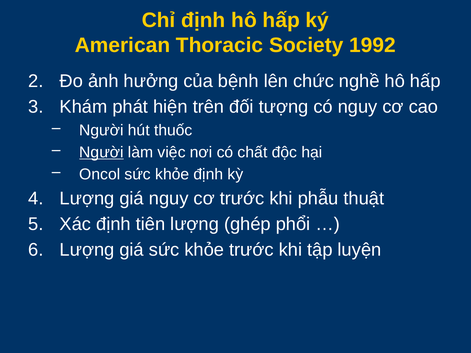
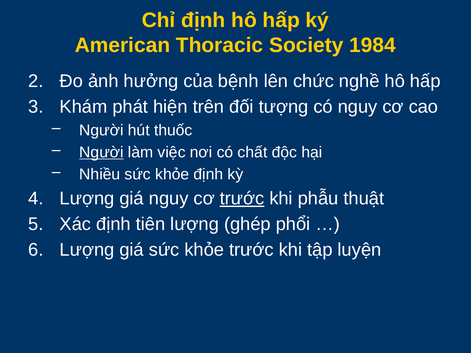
1992: 1992 -> 1984 (373, 45)
Oncol: Oncol -> Nhiều (100, 174)
trước underline: none -> present (242, 199)
